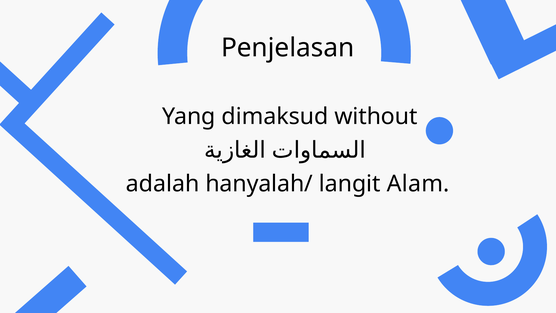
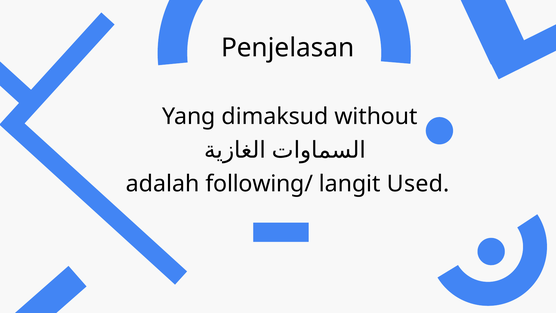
hanyalah/: hanyalah/ -> following/ (259, 184)
Alam: Alam -> Used (418, 184)
